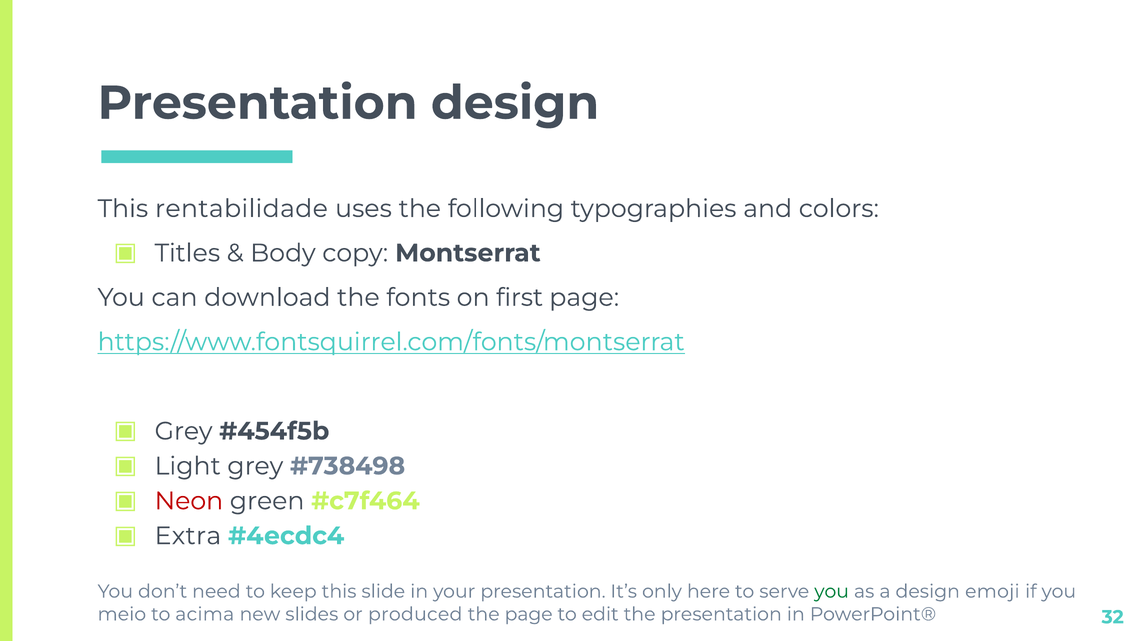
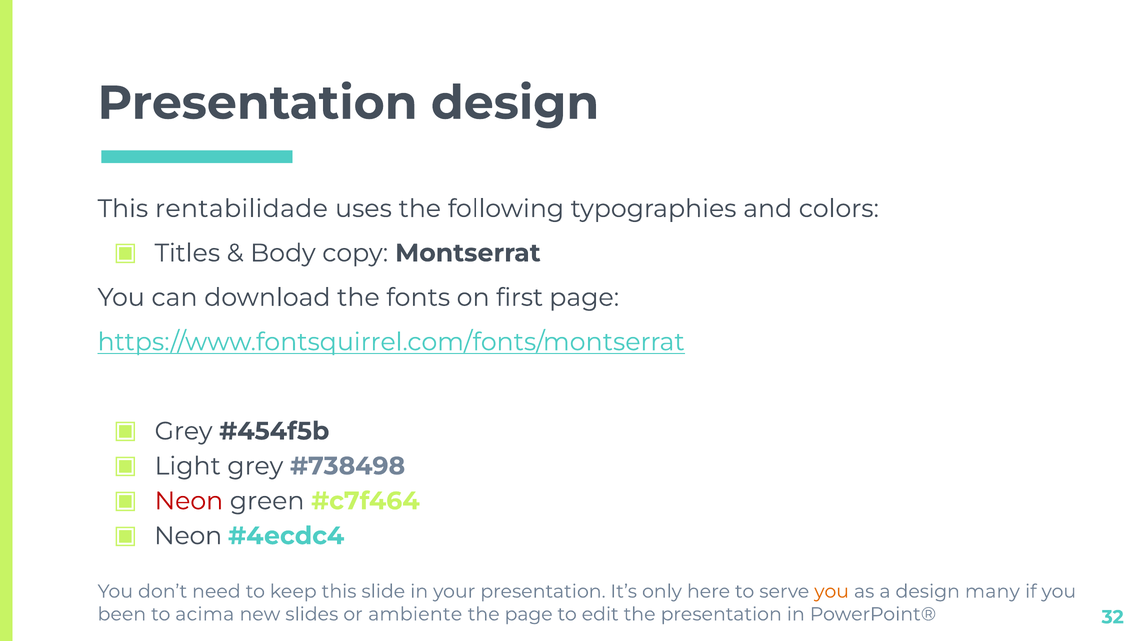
Extra: Extra -> Neon (188, 536)
you colour: green -> orange (832, 592)
emoji: emoji -> many (992, 592)
meio: meio -> been (122, 614)
produced: produced -> ambiente (415, 614)
